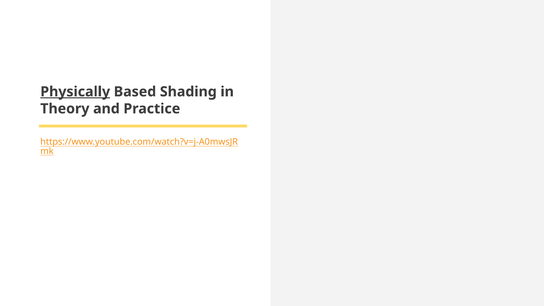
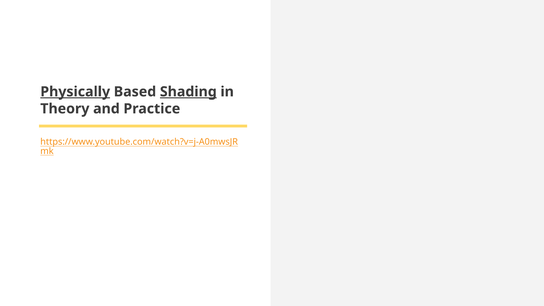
Shading underline: none -> present (188, 92)
